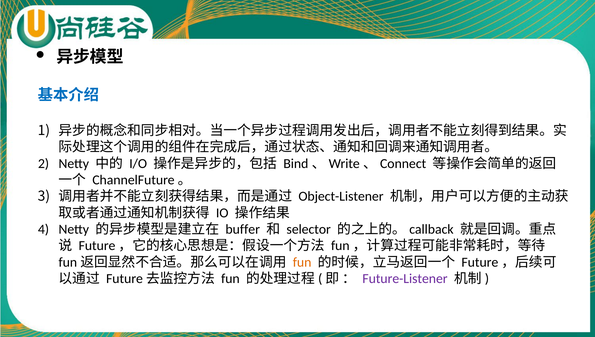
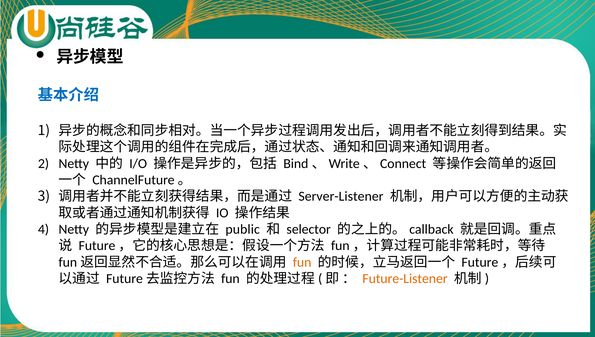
Object-Listener: Object-Listener -> Server-Listener (341, 197)
buffer: buffer -> public (243, 230)
Future-Listener colour: purple -> orange (405, 279)
